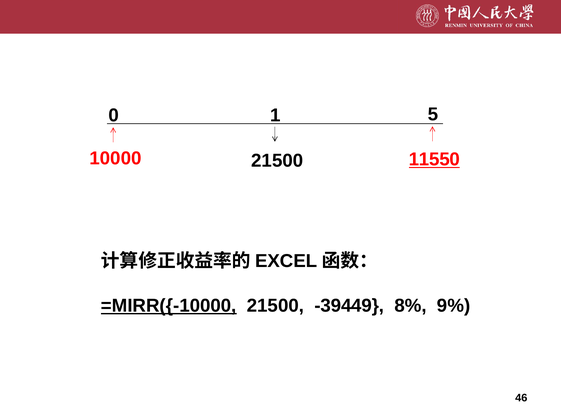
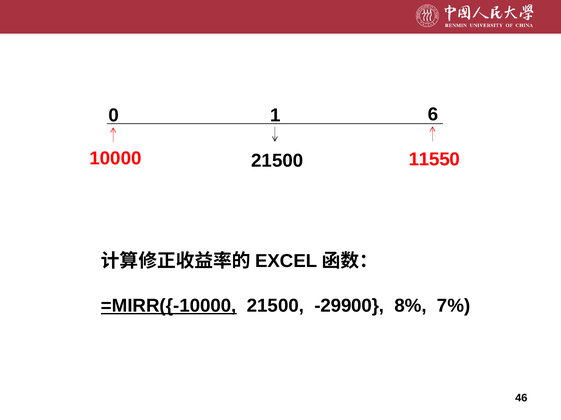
5: 5 -> 6 (433, 115)
11550 underline: present -> none (434, 160)
-39449: -39449 -> -29900 (349, 306)
9%: 9% -> 7% (454, 306)
